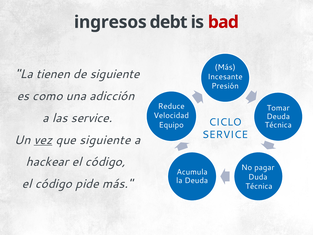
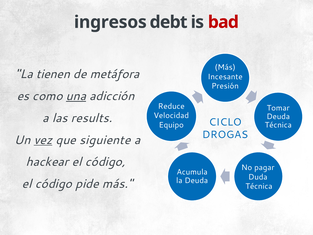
de siguiente: siguiente -> metáfora (115, 74)
una underline: none -> present (76, 96)
las service: service -> results (92, 118)
SERVICE: SERVICE -> DROGAS (225, 135)
